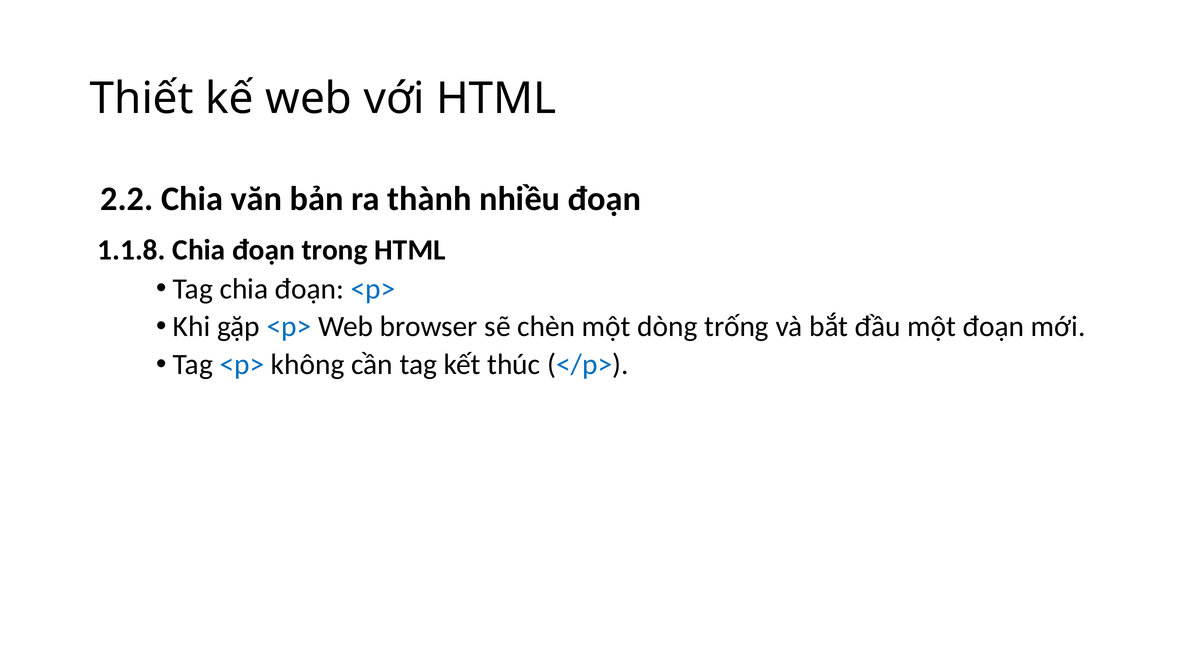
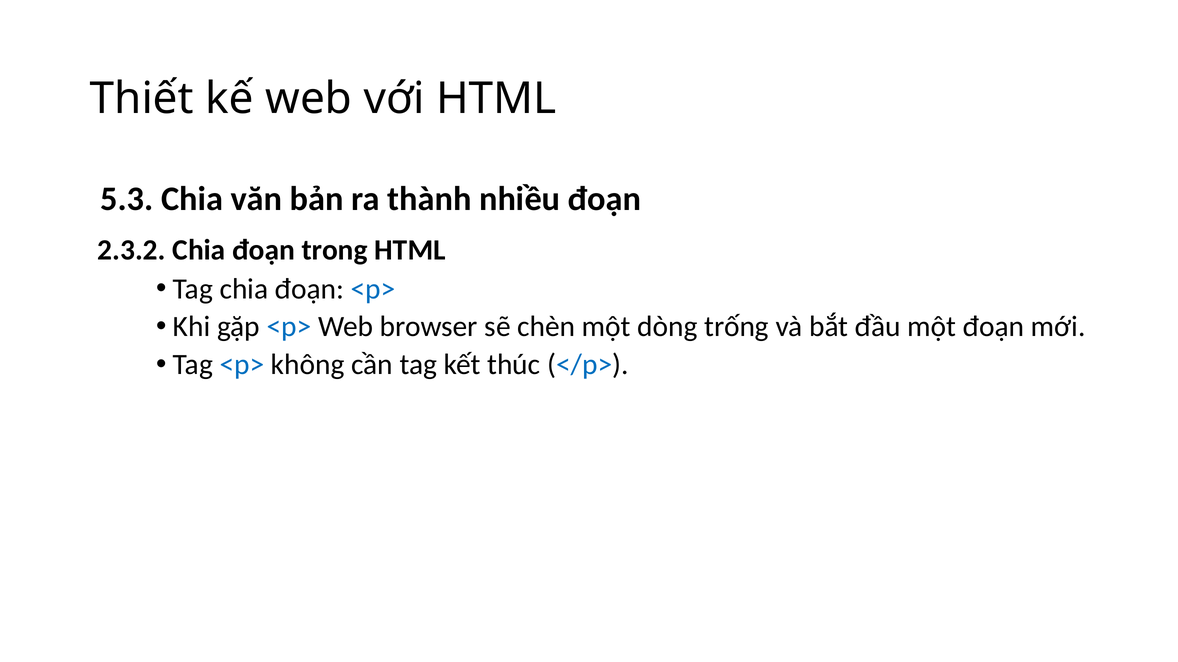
2.2: 2.2 -> 5.3 (127, 199)
1.1.8: 1.1.8 -> 2.3.2 (132, 250)
